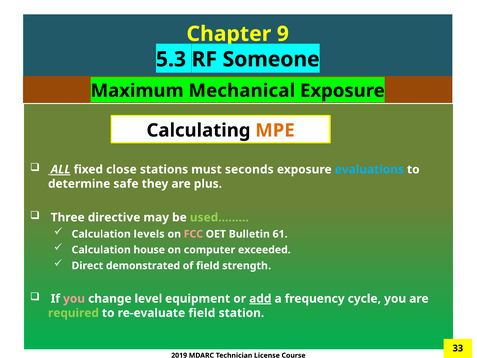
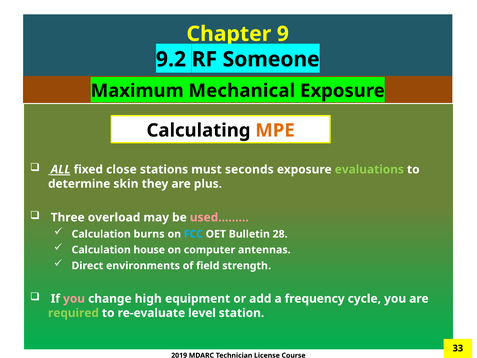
5.3: 5.3 -> 9.2 (171, 59)
evaluations colour: light blue -> light green (369, 169)
safe: safe -> skin (126, 184)
directive: directive -> overload (114, 217)
used……… colour: light green -> pink (219, 217)
levels: levels -> burns (149, 234)
FCC colour: pink -> light blue (193, 234)
61: 61 -> 28 (280, 234)
exceeded: exceeded -> antennas (264, 250)
demonstrated: demonstrated -> environments (143, 266)
level: level -> high (148, 298)
add underline: present -> none (260, 298)
re-evaluate field: field -> level (202, 313)
